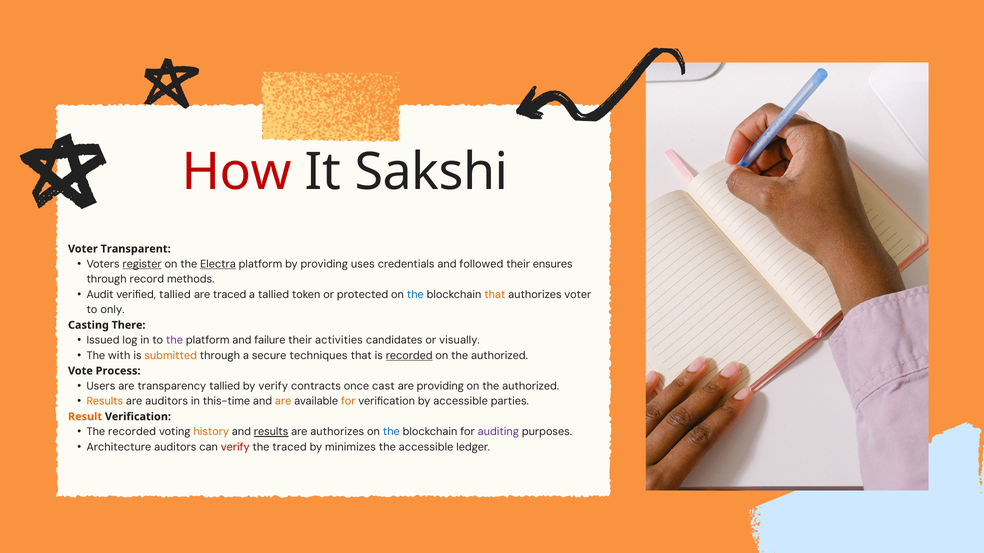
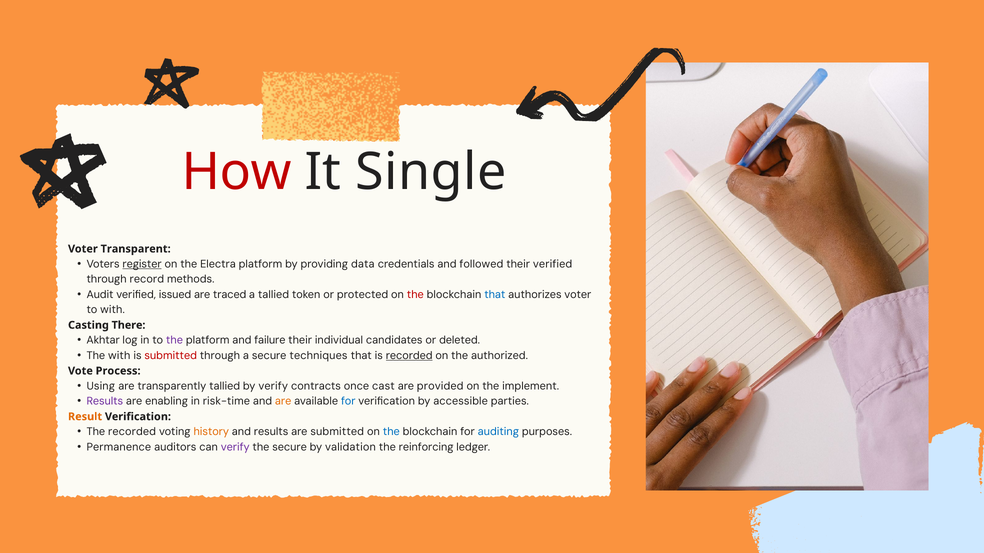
Sakshi: Sakshi -> Single (431, 172)
Electra underline: present -> none (218, 264)
uses: uses -> data (363, 264)
their ensures: ensures -> verified (553, 264)
verified tallied: tallied -> issued (175, 295)
the colour: blue -> red (415, 295)
that colour: orange -> blue (495, 295)
to only: only -> with (113, 310)
Issued: Issued -> Akhtar (103, 341)
activities: activities -> individual (339, 341)
visually: visually -> deleted (460, 341)
submitted colour: orange -> red (171, 356)
Users: Users -> Using (101, 386)
transparency: transparency -> transparently (172, 386)
are providing: providing -> provided (440, 386)
authorized: authorized -> implement (531, 386)
Results colour: orange -> purple (105, 402)
are auditors: auditors -> enabling (167, 402)
this-time: this-time -> risk-time (226, 402)
for colour: orange -> blue (348, 402)
results underline: present -> none (271, 432)
are authorizes: authorizes -> submitted (337, 432)
auditing colour: purple -> blue (498, 432)
Architecture: Architecture -> Permanence (119, 448)
verify colour: red -> purple (235, 448)
the traced: traced -> secure (290, 448)
minimizes: minimizes -> validation (350, 448)
the accessible: accessible -> reinforcing (426, 448)
